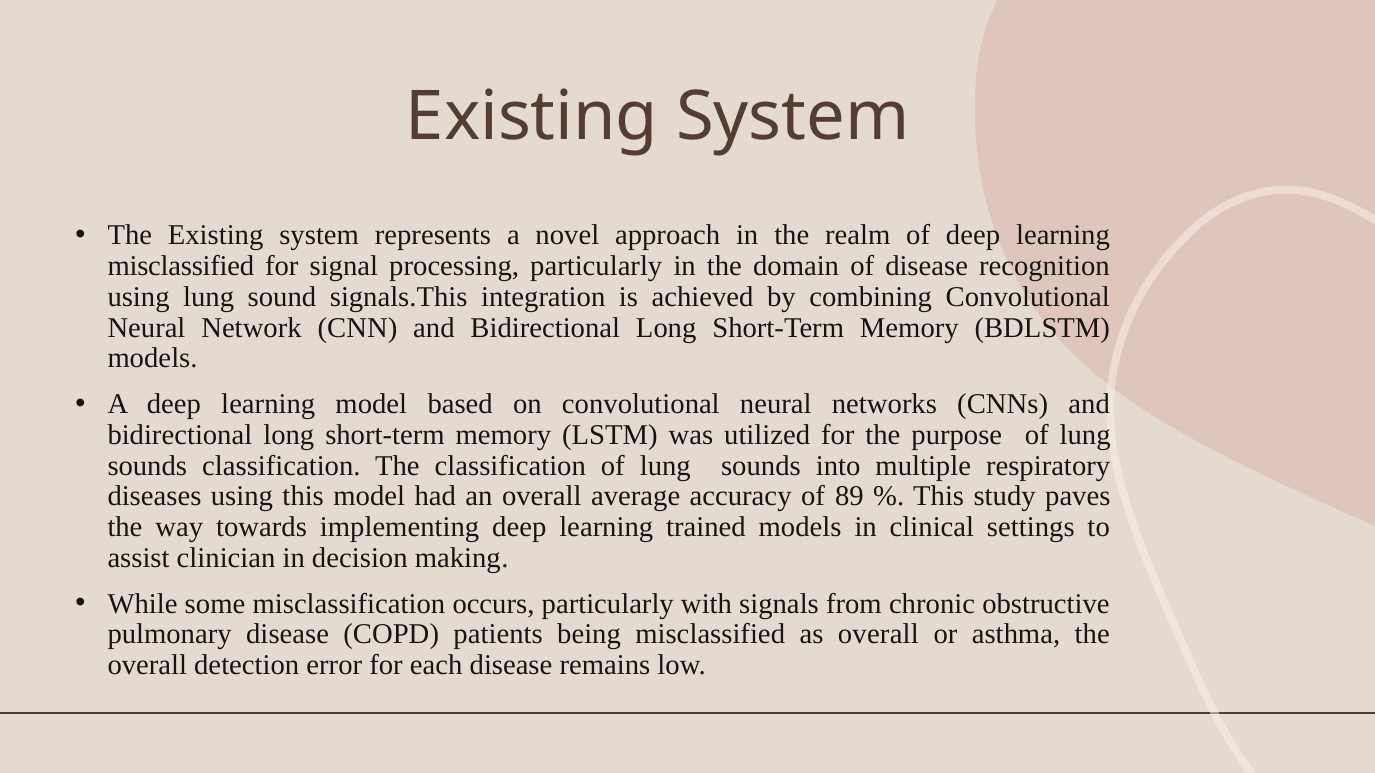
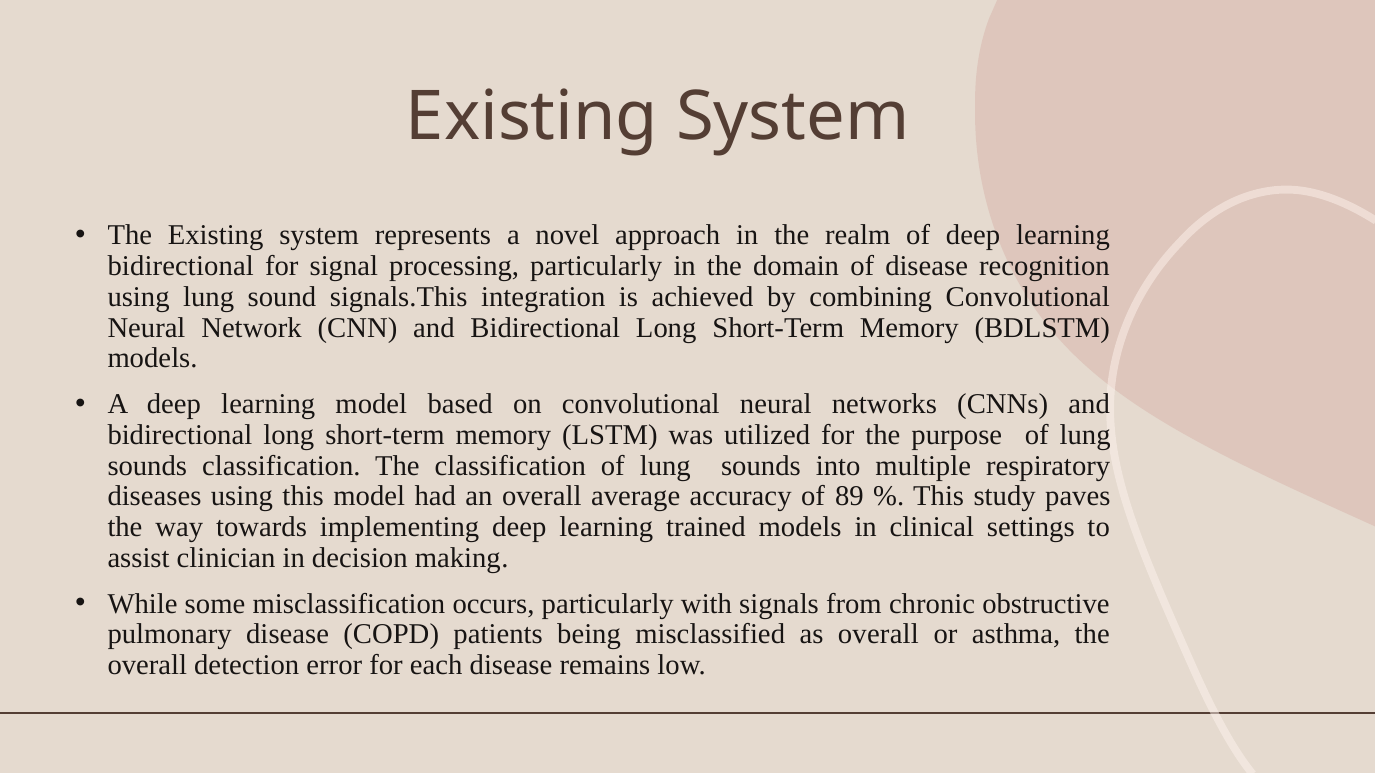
misclassified: misclassified -> bidirectional (181, 266)
